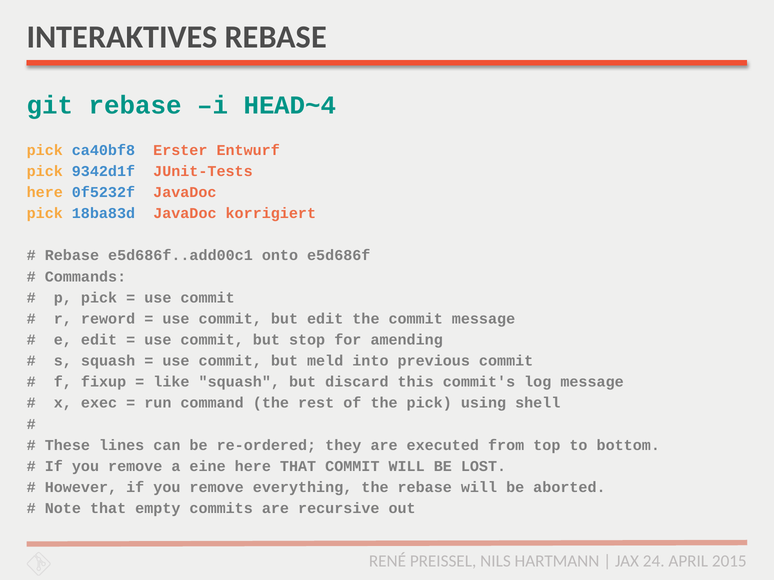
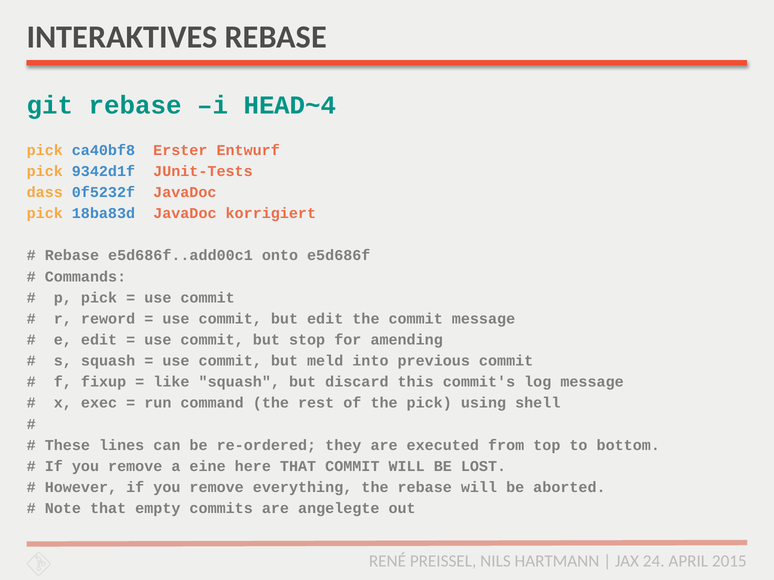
here: here -> dass (45, 192)
recursive: recursive -> angelegte (339, 509)
